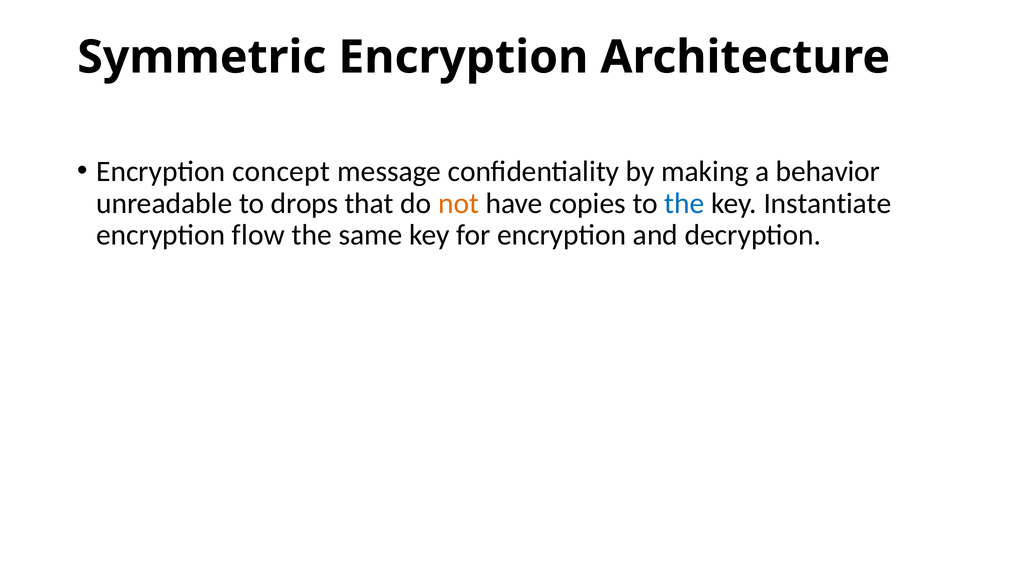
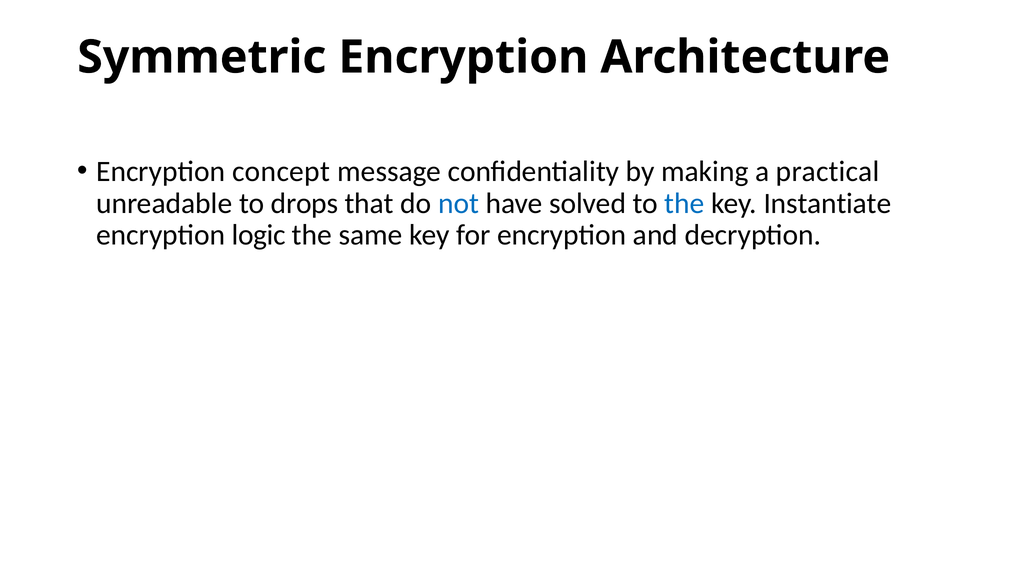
behavior: behavior -> practical (828, 171)
not colour: orange -> blue (459, 203)
copies: copies -> solved (588, 203)
flow: flow -> logic (259, 235)
